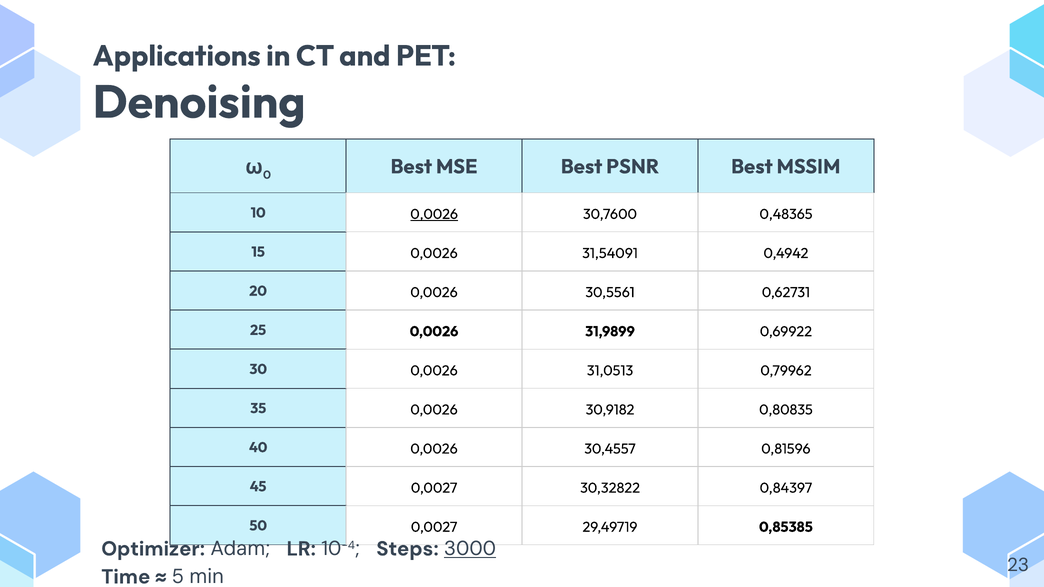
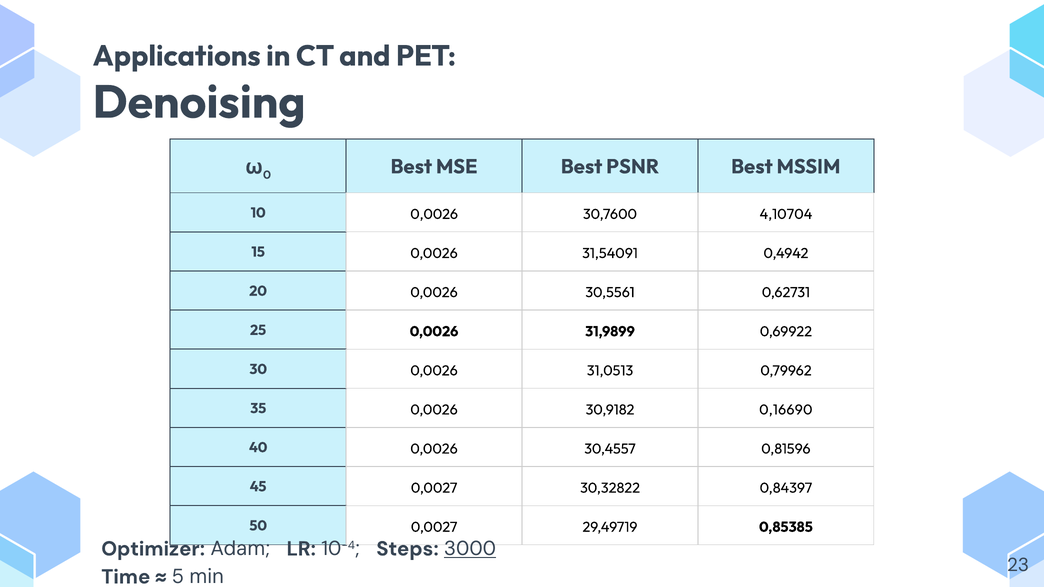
0,0026 underline: present -> none (434, 214)
0,48365: 0,48365 -> 4,10704 (786, 214)
0,80835: 0,80835 -> 0,16690 (786, 410)
